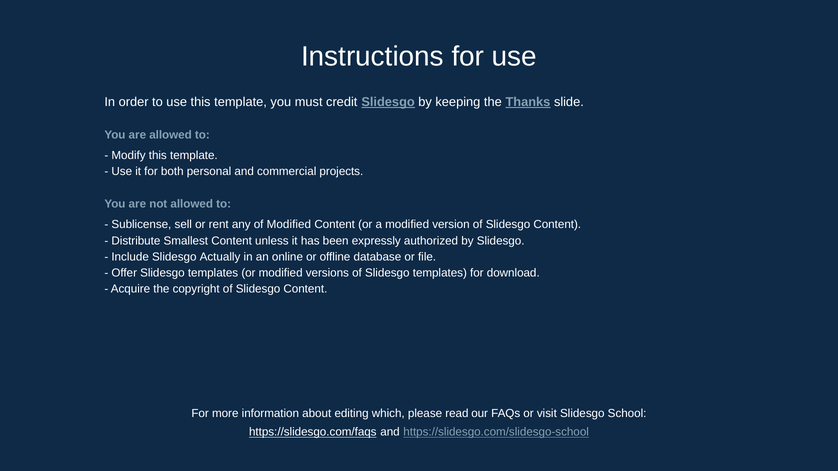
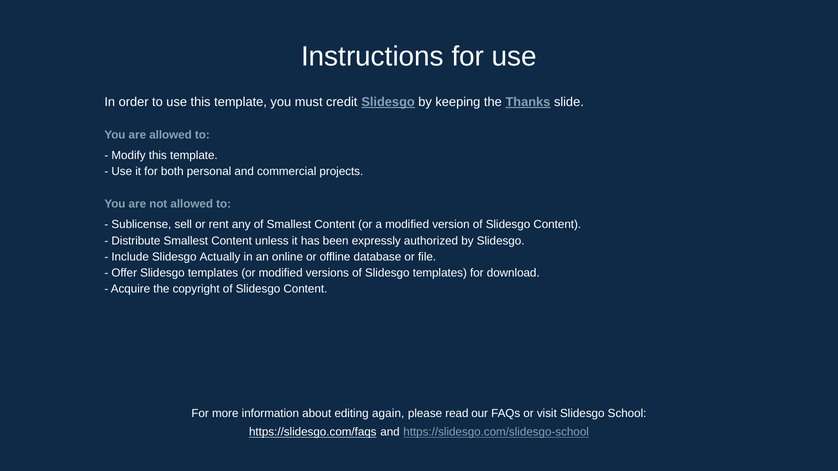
of Modified: Modified -> Smallest (289, 225)
which: which -> again (388, 414)
